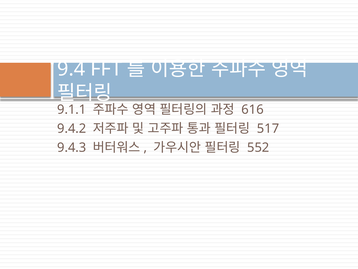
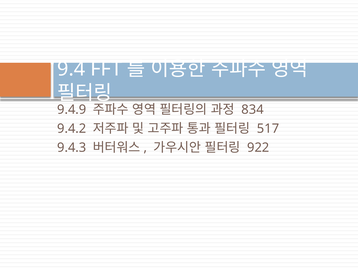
9.1.1: 9.1.1 -> 9.4.9 (72, 109)
616: 616 -> 834 (253, 109)
552: 552 -> 922 (258, 147)
